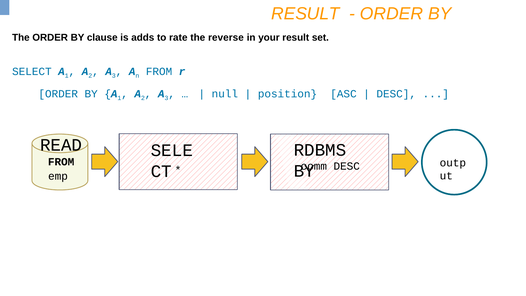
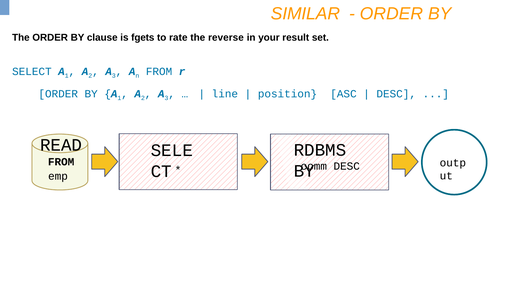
RESULT: RESULT -> SIMILAR (305, 14)
adds: adds -> fgets (143, 38)
null: null -> line (225, 94)
